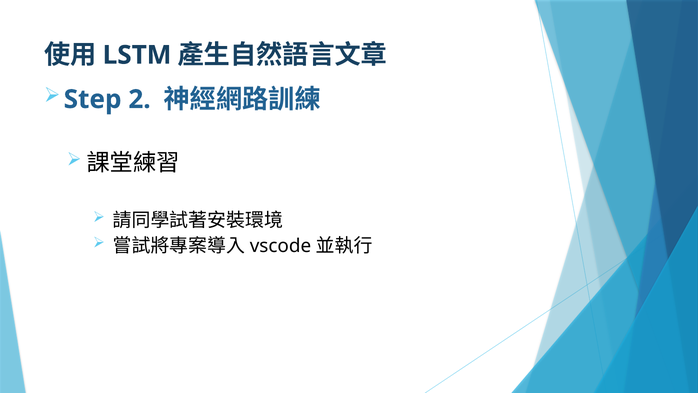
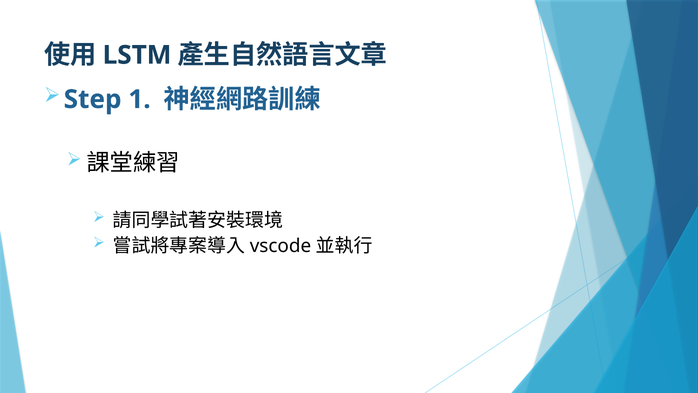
2: 2 -> 1 (139, 99)
